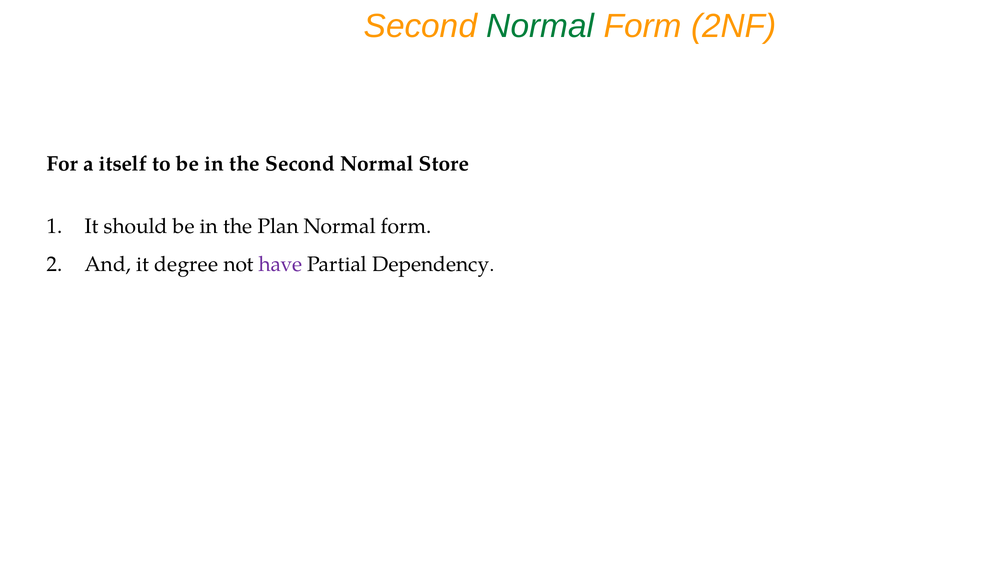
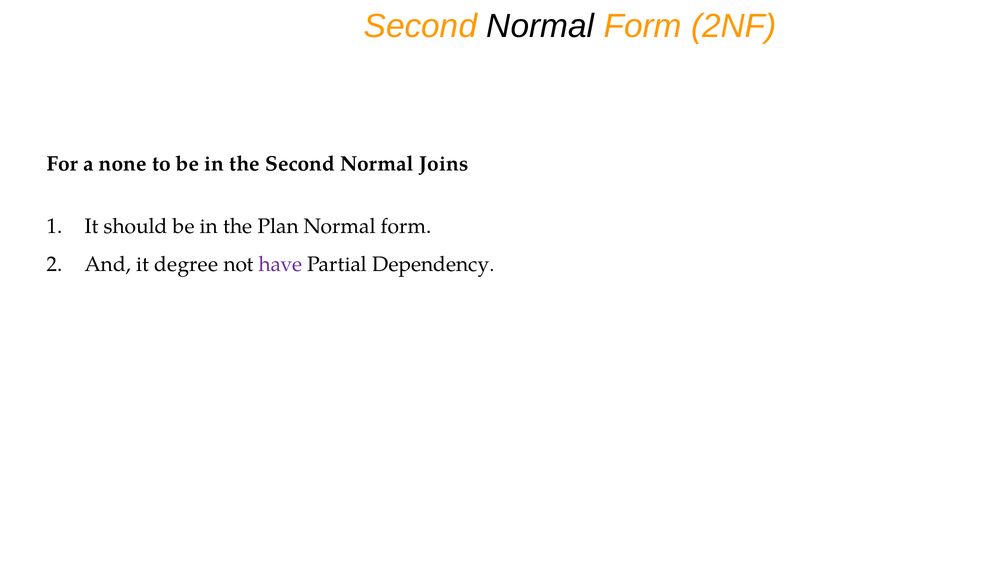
Normal colour: green -> black (540, 26)
itself: itself -> none (123, 164)
Store: Store -> Joins (444, 164)
